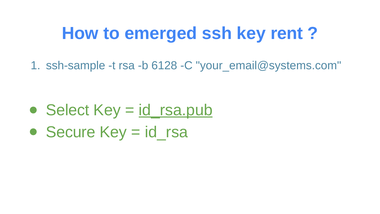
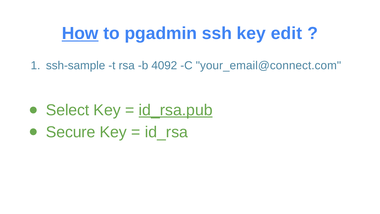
How underline: none -> present (80, 33)
emerged: emerged -> pgadmin (161, 33)
rent: rent -> edit (287, 33)
6128: 6128 -> 4092 (164, 65)
your_email@systems.com: your_email@systems.com -> your_email@connect.com (268, 65)
